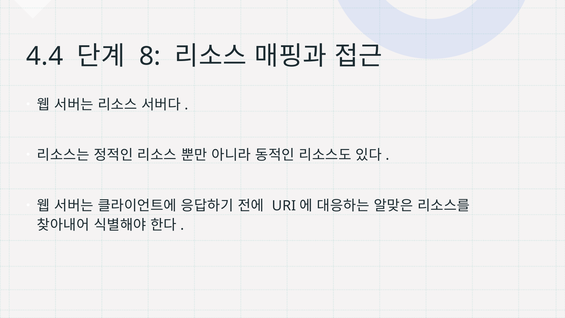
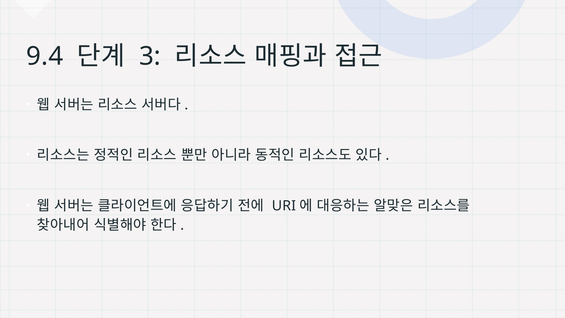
4.4: 4.4 -> 9.4 (45, 56)
8: 8 -> 3 (150, 56)
